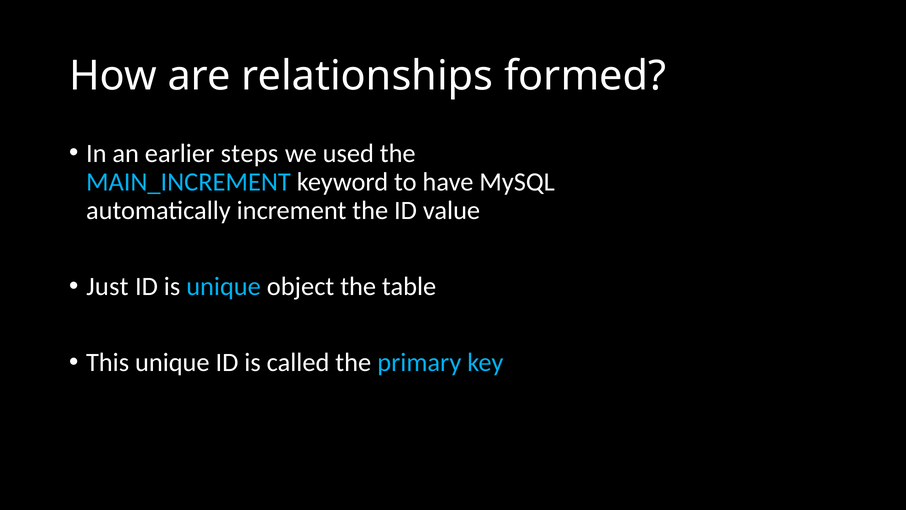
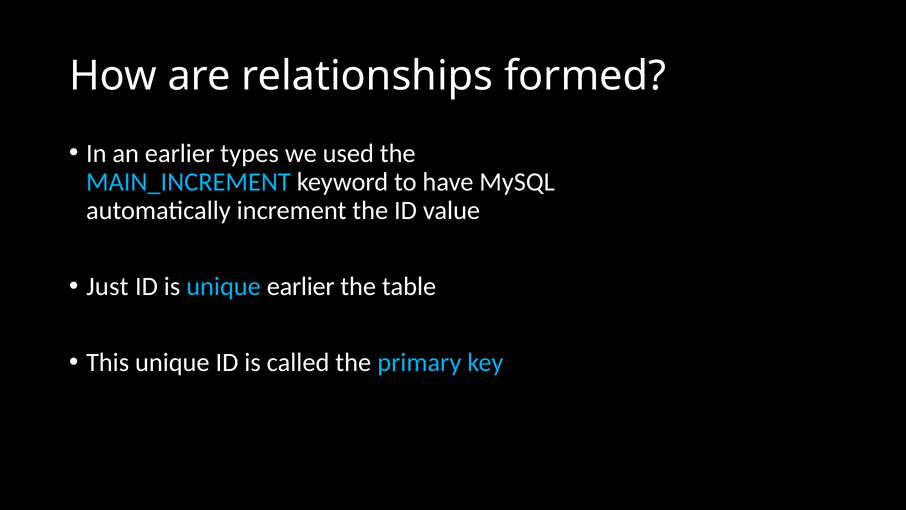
steps: steps -> types (250, 153)
unique object: object -> earlier (301, 286)
